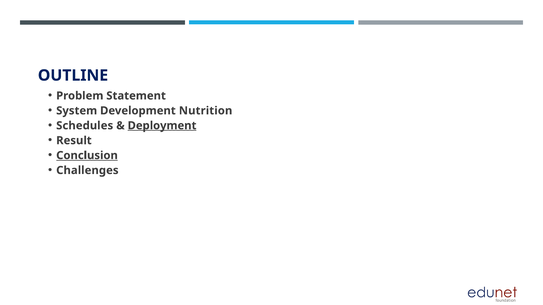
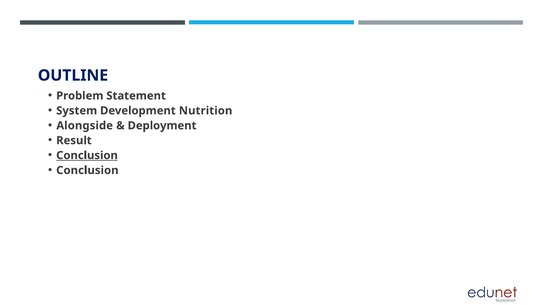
Schedules: Schedules -> Alongside (85, 126)
Deployment underline: present -> none (162, 126)
Challenges: Challenges -> Conclusion (87, 171)
